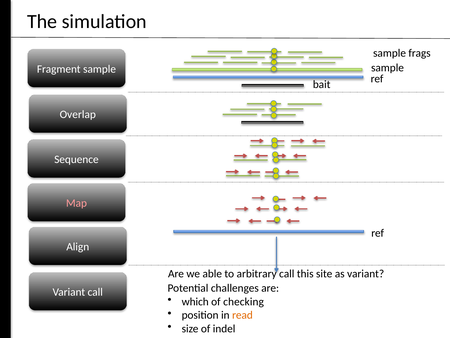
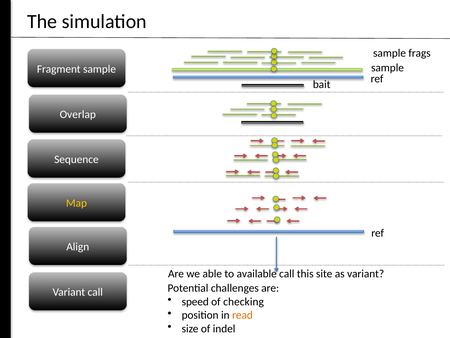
Map colour: pink -> yellow (76, 203)
arbitrary: arbitrary -> available (257, 273)
which: which -> speed (195, 301)
